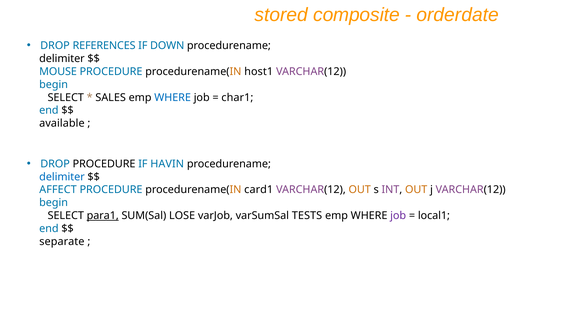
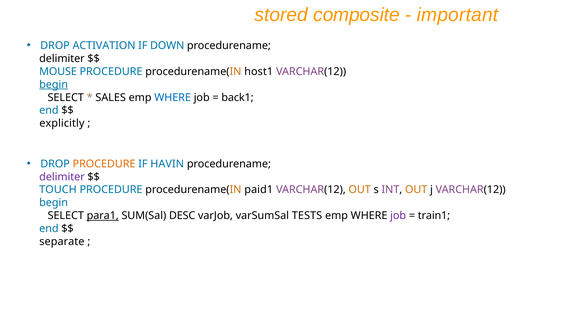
orderdate: orderdate -> important (458, 15)
REFERENCES: REFERENCES -> ACTIVATION (104, 46)
begin underline: none -> present (54, 84)
char1: char1 -> back1 (237, 97)
available: available -> explicitly (62, 123)
PROCEDURE colour: black -> orange (104, 164)
delimiter colour: blue -> purple (62, 176)
AFFECT: AFFECT -> TOUCH (58, 189)
card1: card1 -> paid1 (259, 189)
LOSE: LOSE -> DESC (182, 215)
local1: local1 -> train1 (434, 215)
